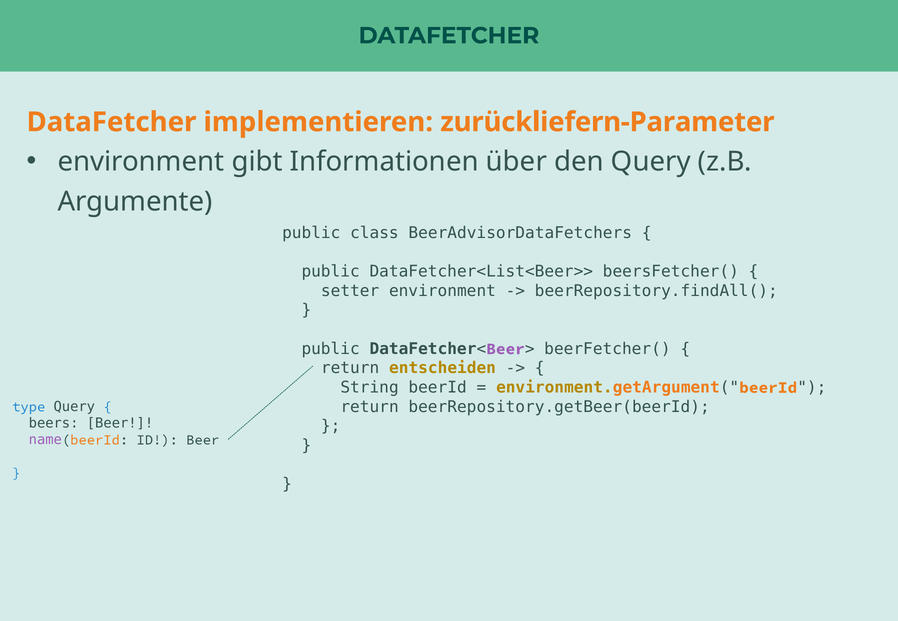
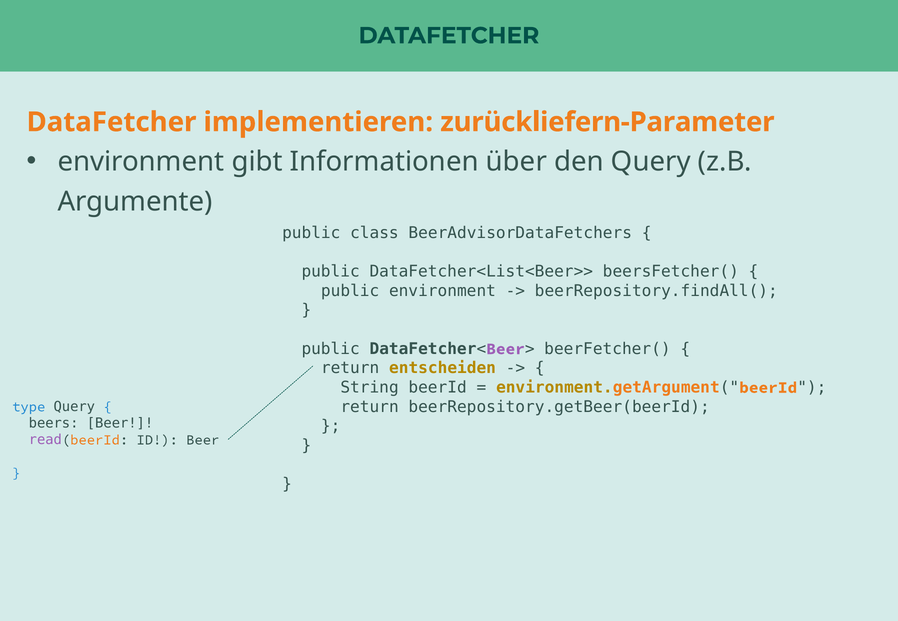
setter: setter -> public (350, 291)
name: name -> read (45, 440)
